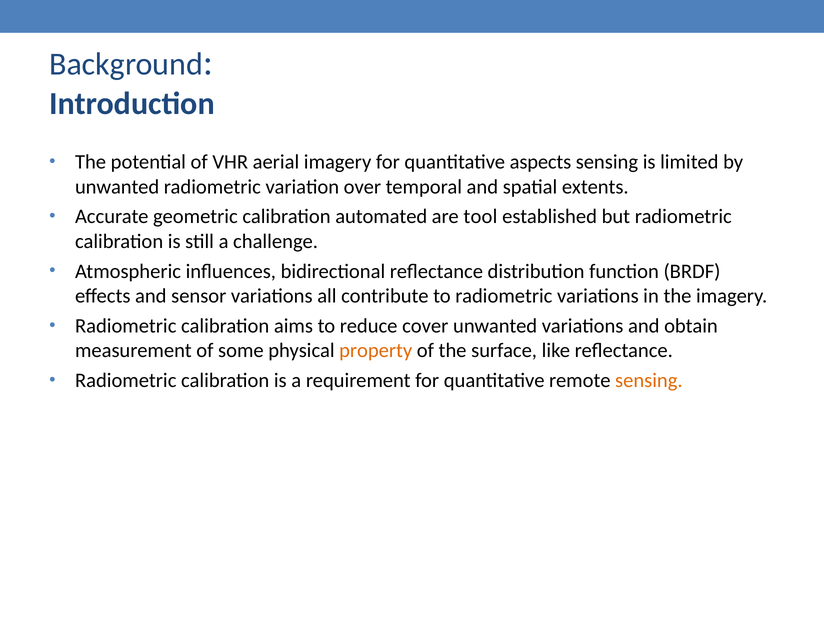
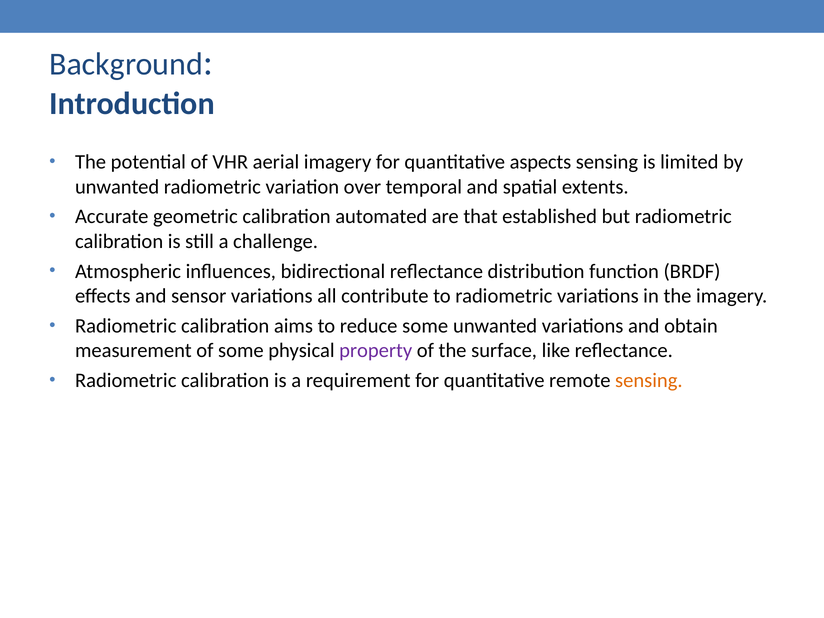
tool: tool -> that (481, 217)
reduce cover: cover -> some (425, 326)
property colour: orange -> purple (376, 351)
